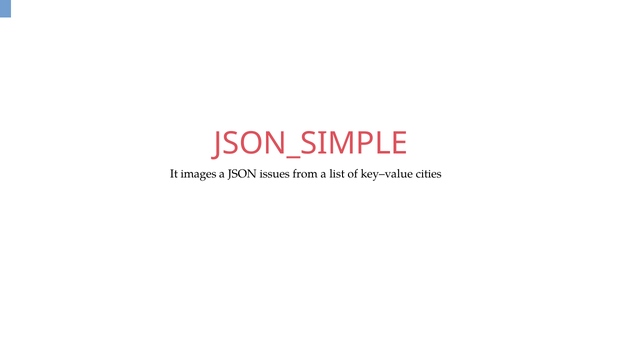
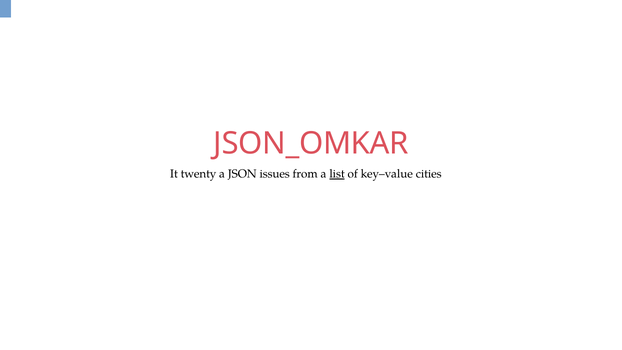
JSON_SIMPLE: JSON_SIMPLE -> JSON_OMKAR (311, 144)
images: images -> twenty (199, 174)
list underline: none -> present (337, 174)
